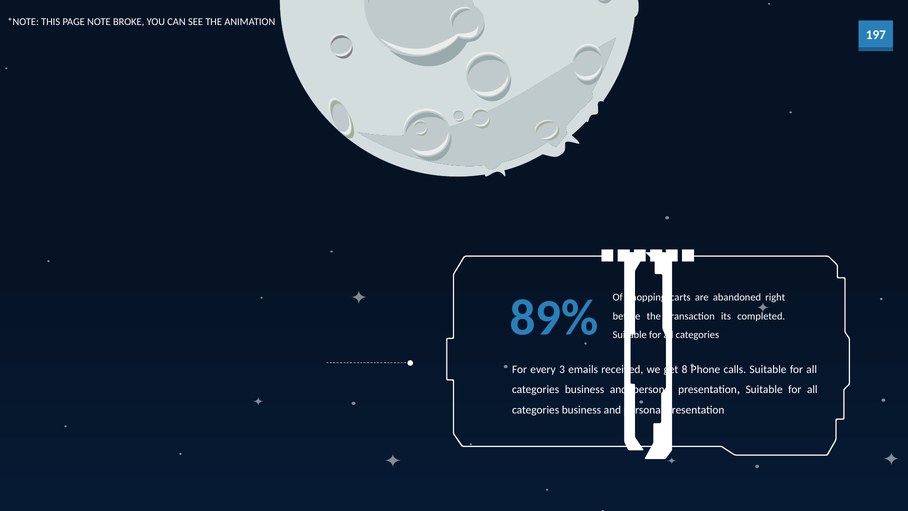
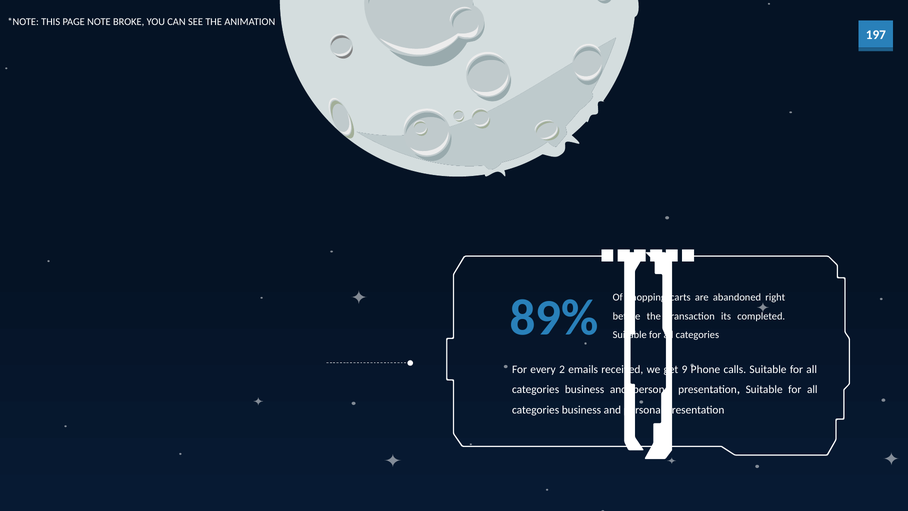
3: 3 -> 2 (562, 369)
8: 8 -> 9 (685, 369)
